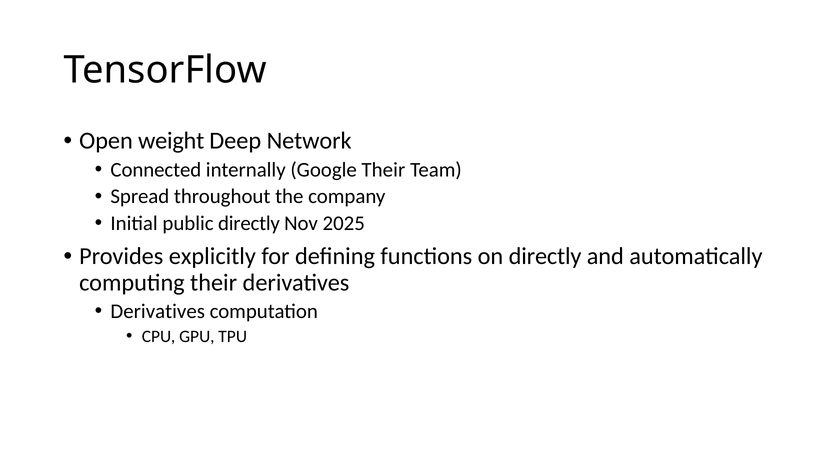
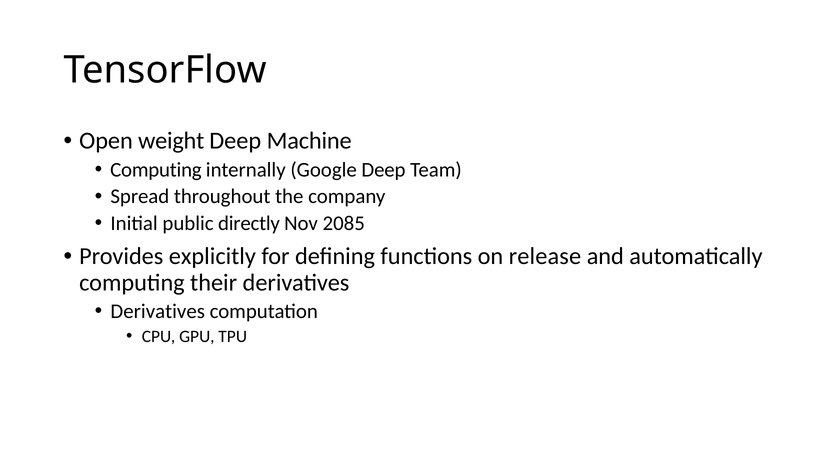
Network: Network -> Machine (309, 141)
Connected: Connected -> Computing (156, 170)
Google Their: Their -> Deep (384, 170)
2025: 2025 -> 2085 (344, 223)
on directly: directly -> release (545, 257)
